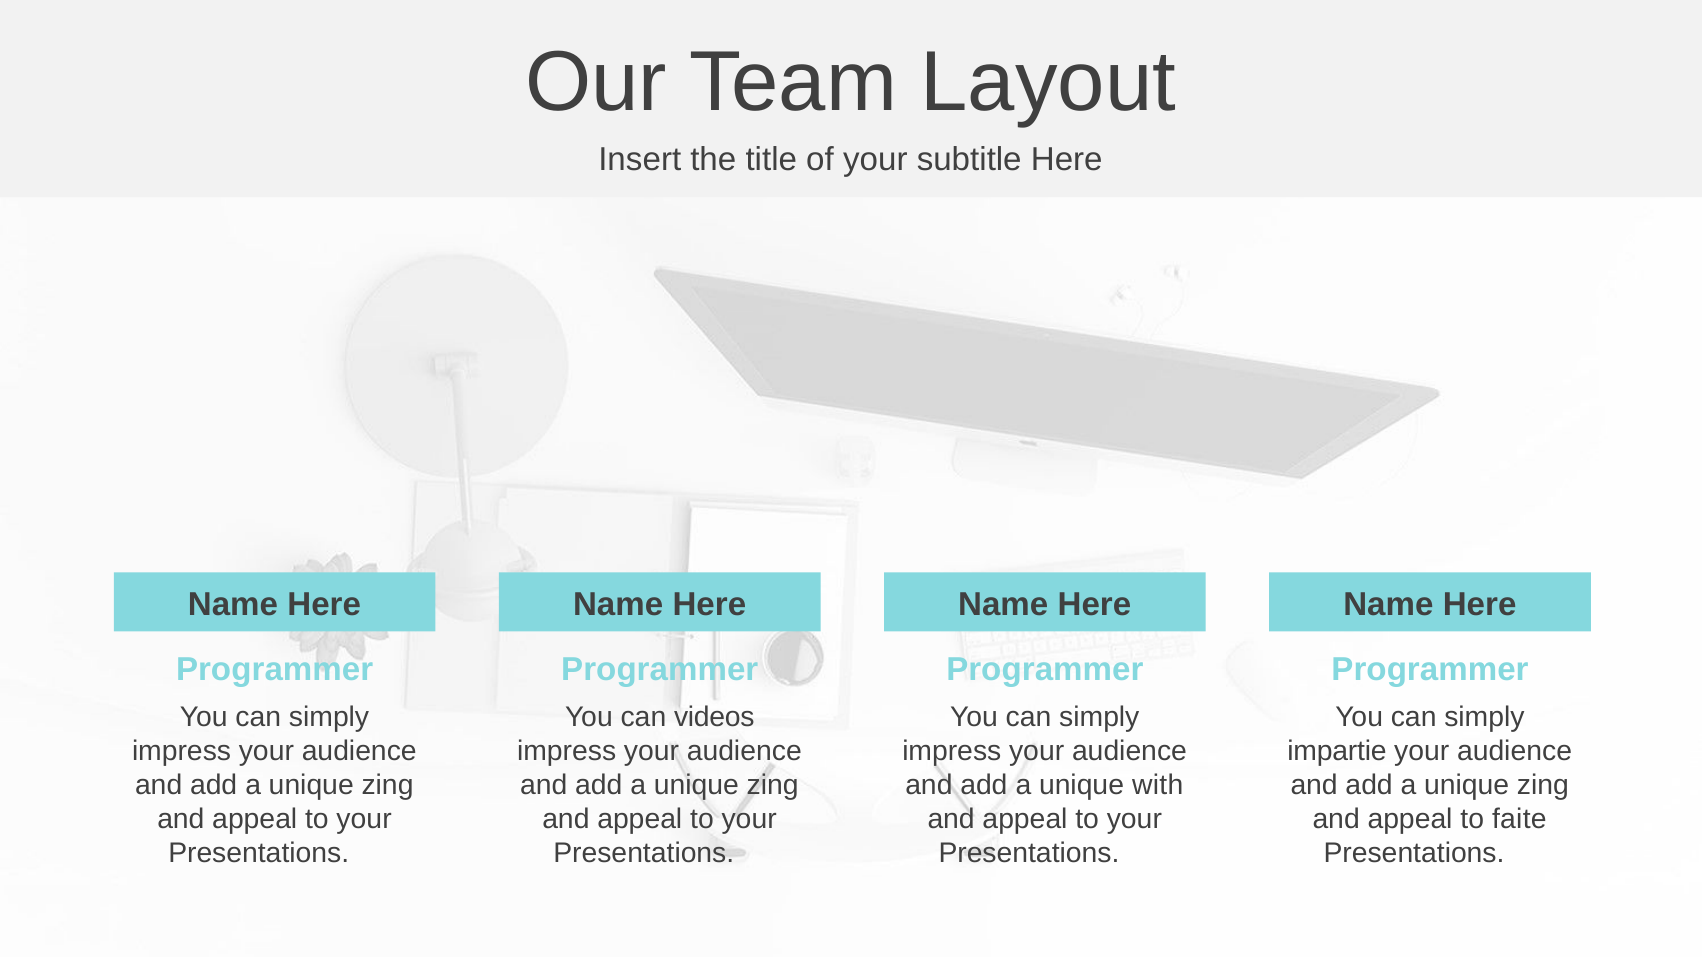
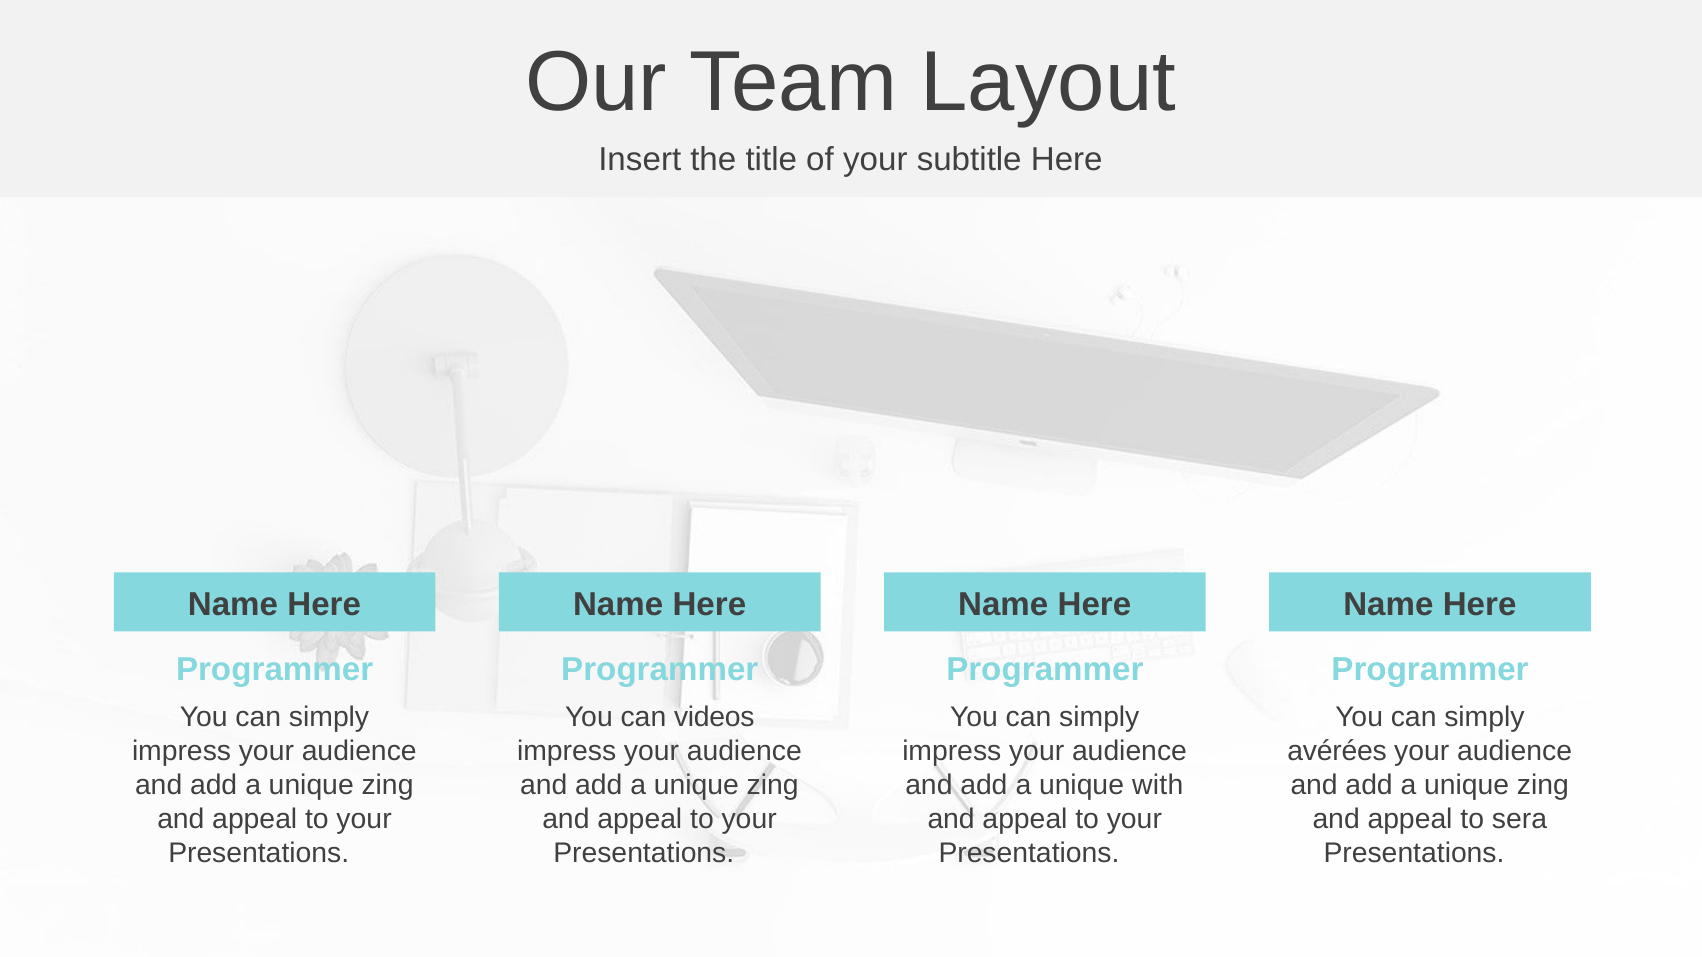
impartie: impartie -> avérées (1337, 752)
faite: faite -> sera (1519, 820)
